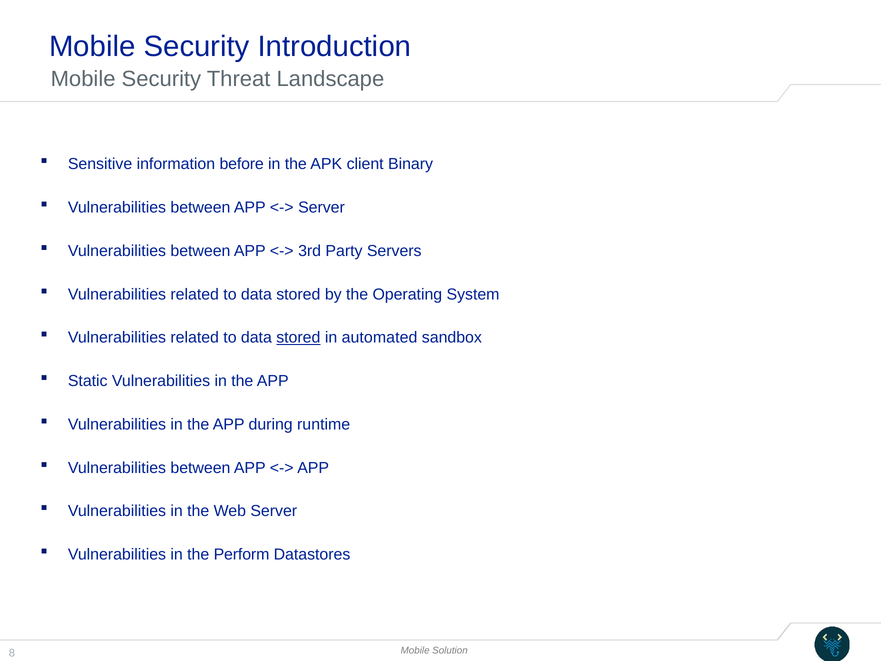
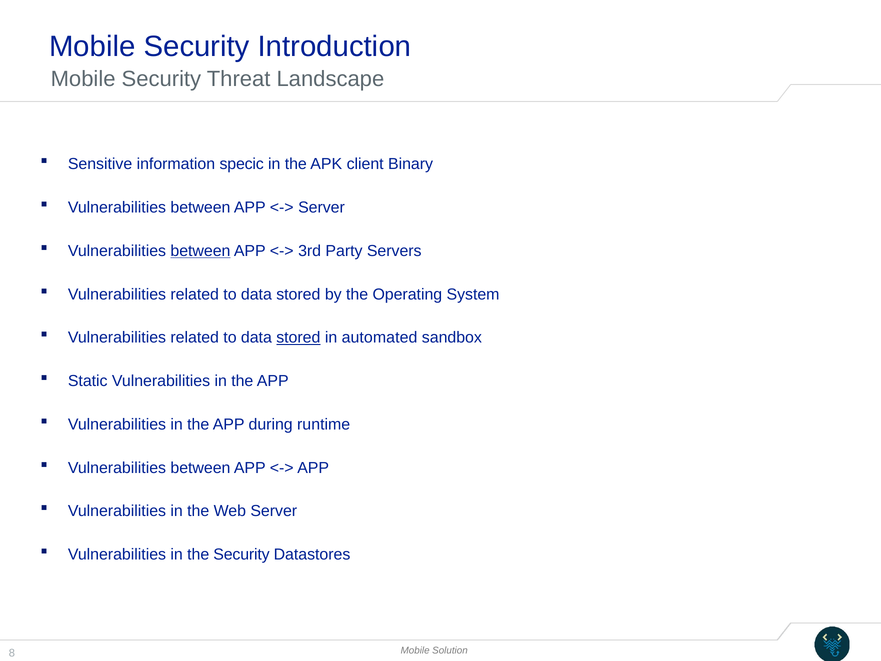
before: before -> specic (242, 164)
between underline: none -> present (200, 251)
the Perform: Perform -> Security (242, 554)
